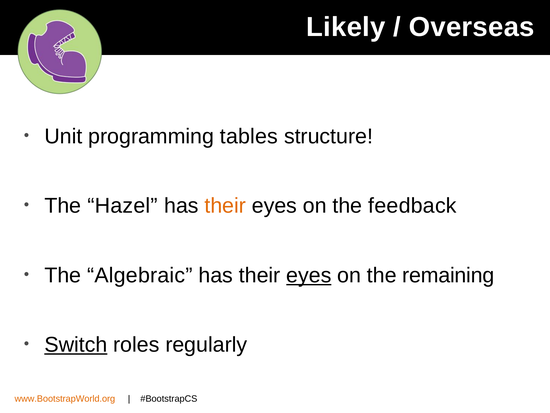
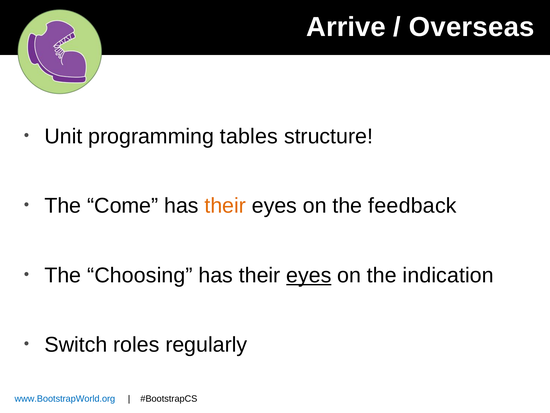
Likely: Likely -> Arrive (346, 27)
Hazel: Hazel -> Come (123, 206)
Algebraic: Algebraic -> Choosing (140, 275)
remaining: remaining -> indication (448, 275)
Switch underline: present -> none (76, 344)
www.BootstrapWorld.org colour: orange -> blue (65, 398)
